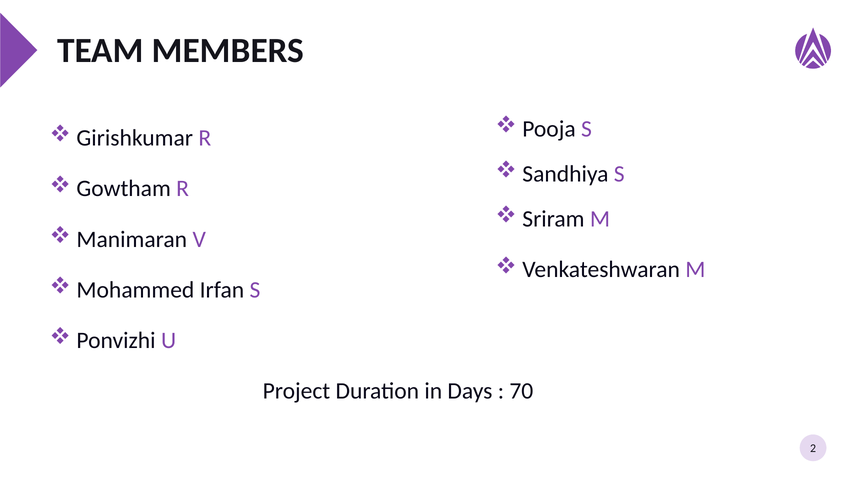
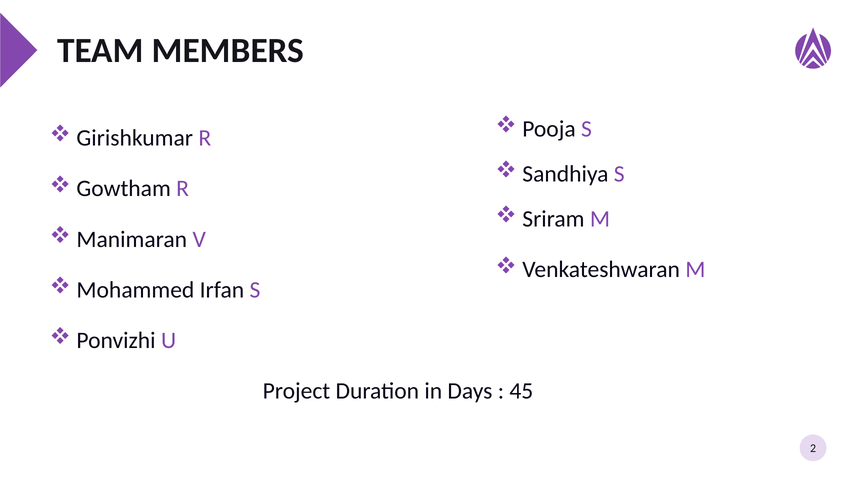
70: 70 -> 45 (521, 392)
